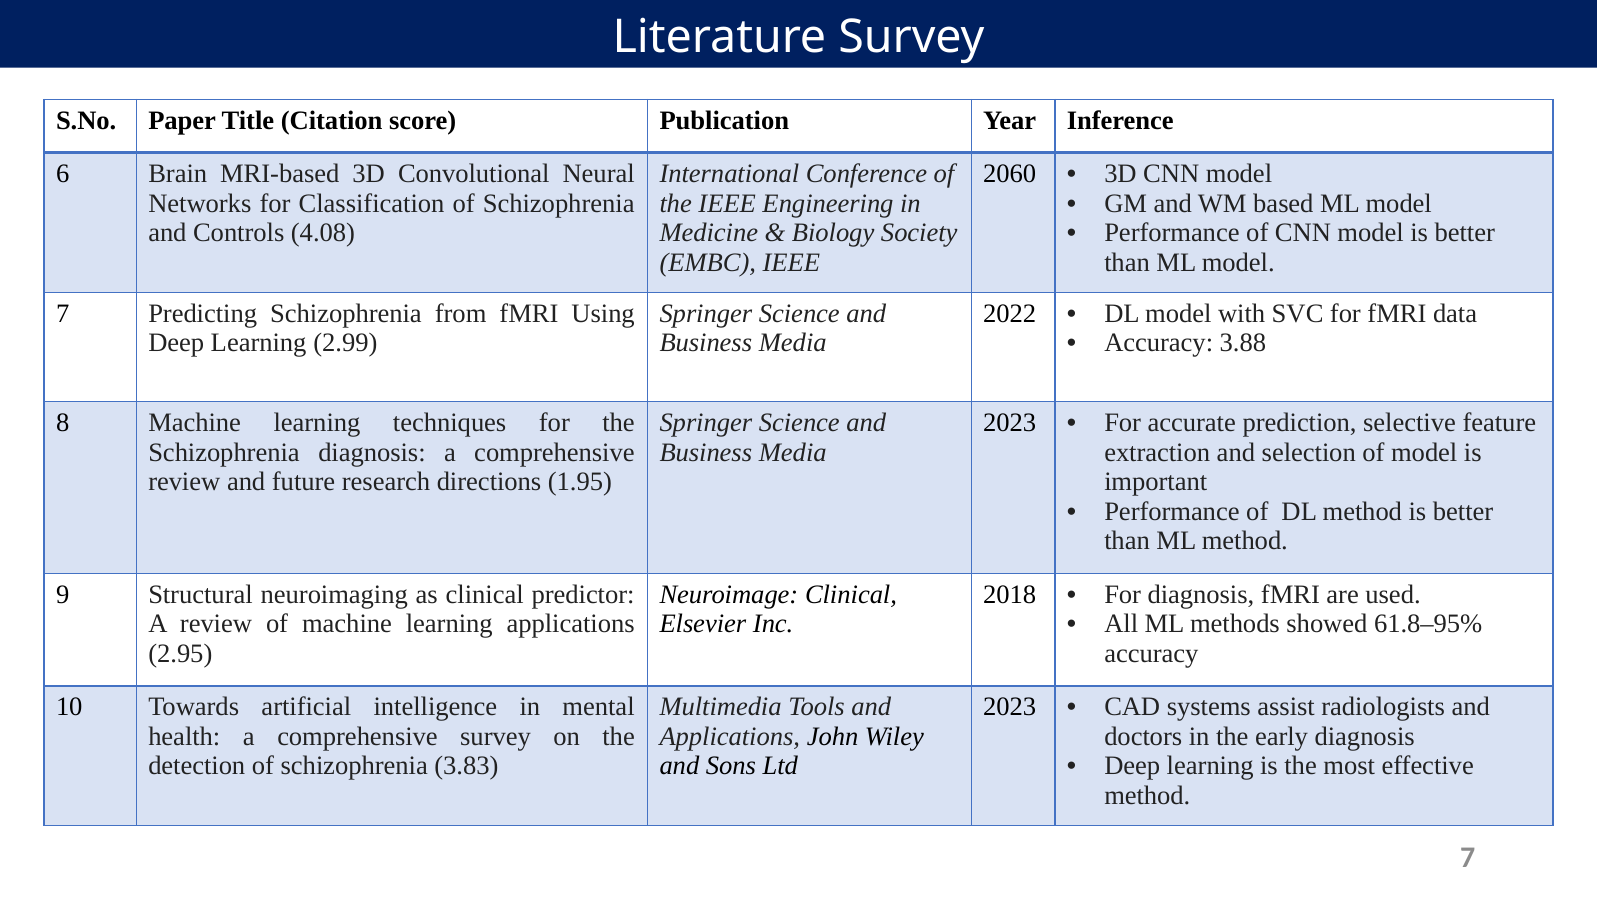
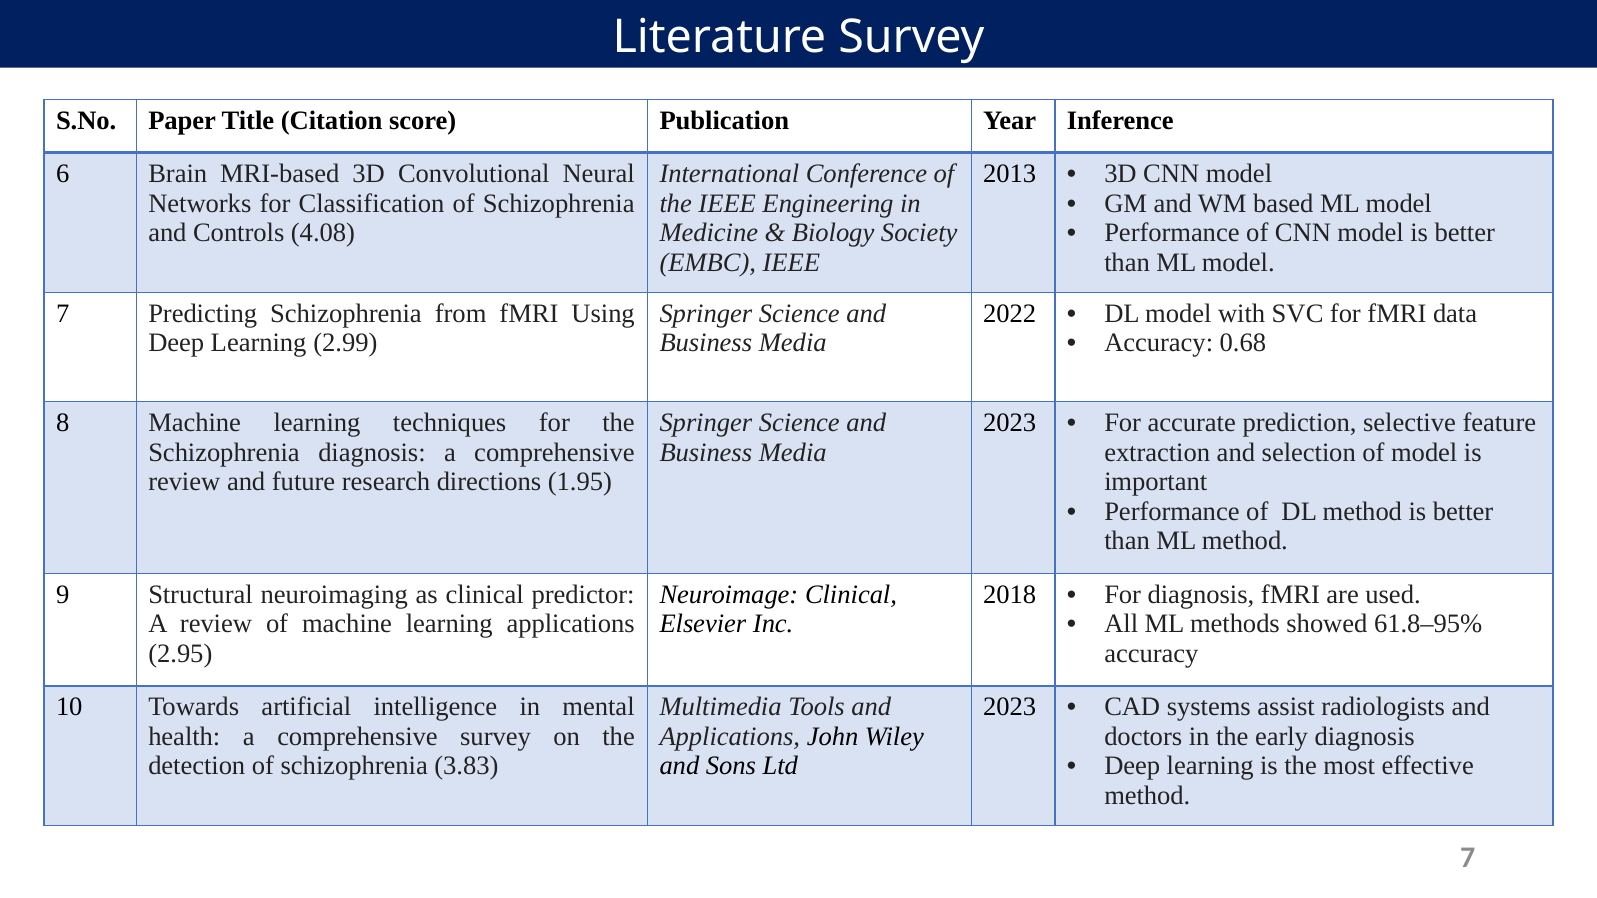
2060: 2060 -> 2013 (1010, 174)
3.88: 3.88 -> 0.68 (1243, 343)
